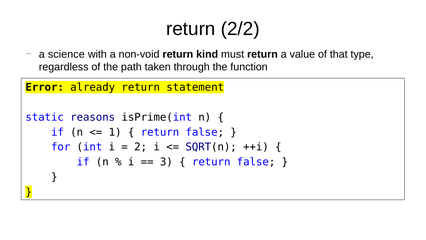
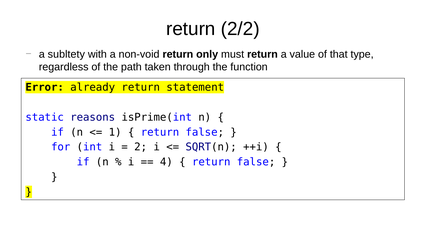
science: science -> subltety (66, 54)
kind: kind -> only (207, 54)
3: 3 -> 4 (166, 162)
